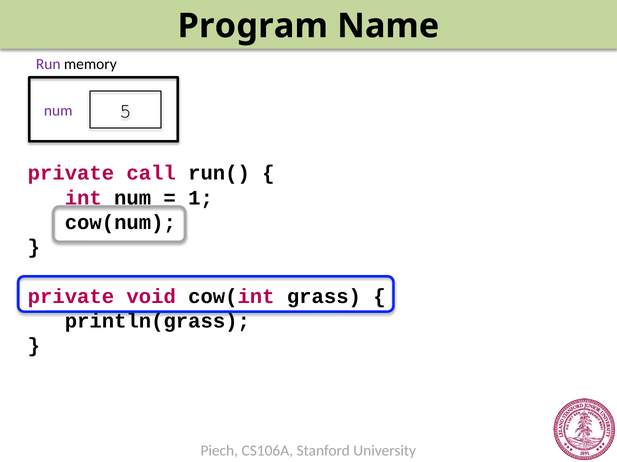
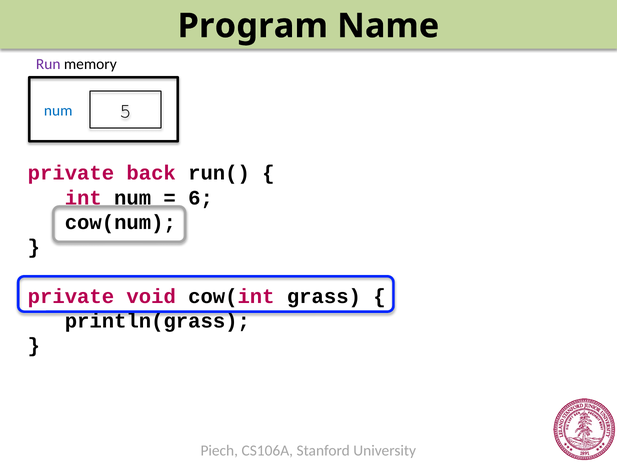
num colour: purple -> blue (58, 111)
call: call -> back (151, 173)
1: 1 -> 6 (201, 198)
